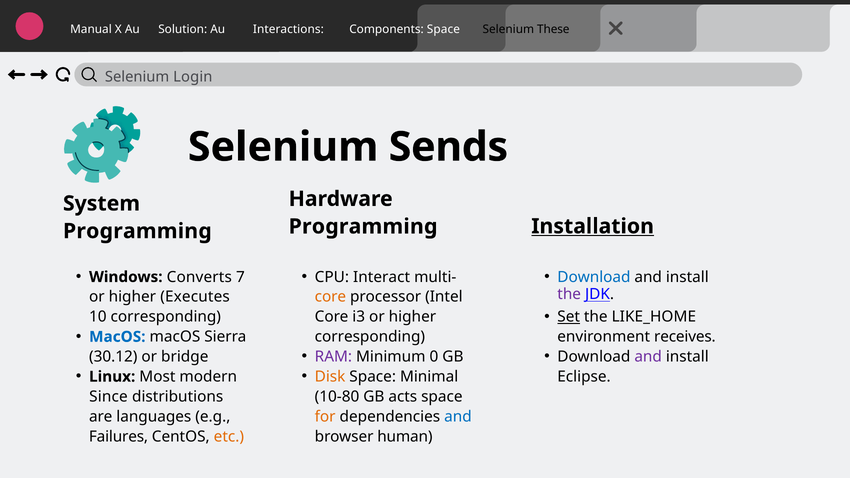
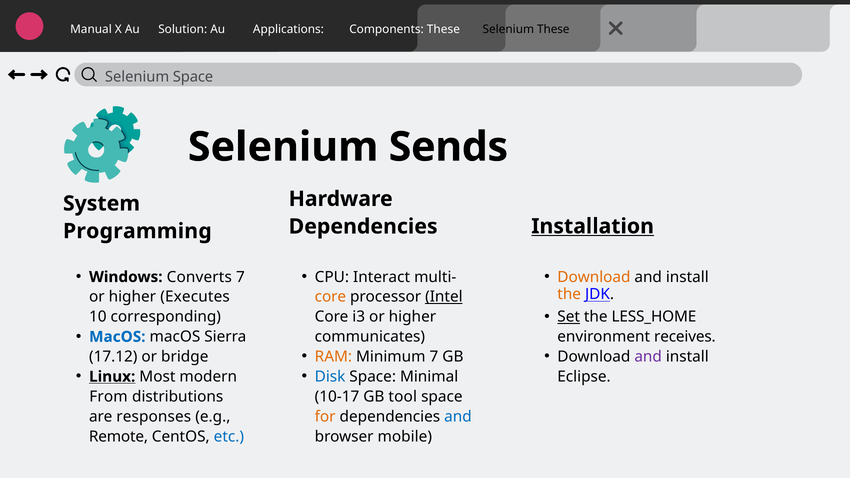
Interactions: Interactions -> Applications (288, 29)
Components Space: Space -> These (443, 29)
Selenium Login: Login -> Space (193, 77)
Programming: Programming -> Dependencies (363, 227)
Download colour: blue -> orange (594, 277)
the colour: purple -> orange (569, 294)
Intel underline: none -> present (444, 297)
LIKE_HOME: LIKE_HOME -> LESS_HOME (654, 317)
corresponding: corresponding -> communicates (370, 337)
RAM colour: purple -> orange (333, 357)
Minimum 0: 0 -> 7 (434, 357)
30.12: 30.12 -> 17.12 (113, 357)
Linux underline: none -> present (112, 377)
Disk colour: orange -> blue (330, 377)
Since: Since -> From (108, 397)
10-80: 10-80 -> 10-17 (337, 397)
acts: acts -> tool (403, 397)
languages: languages -> responses (154, 417)
Failures: Failures -> Remote (118, 437)
etc colour: orange -> blue (229, 437)
human: human -> mobile (405, 437)
